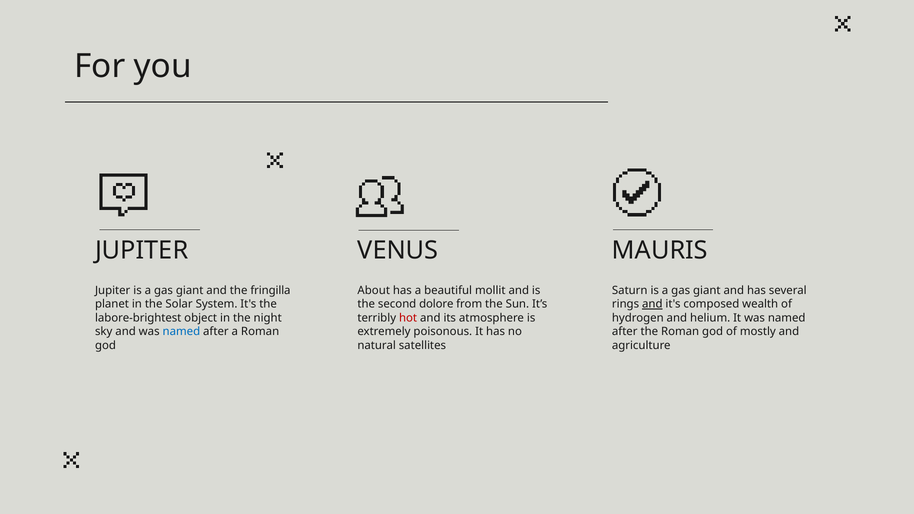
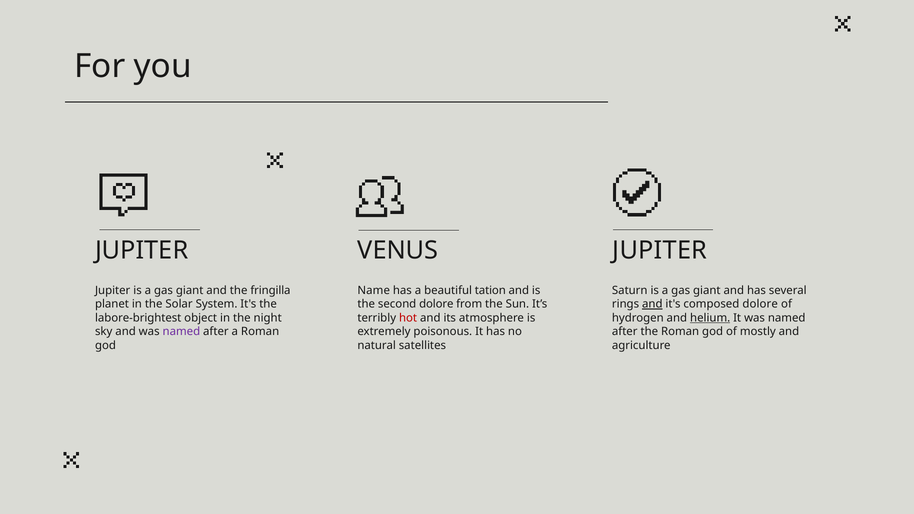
MAURIS: MAURIS -> JUPITER (660, 251)
About: About -> Name (374, 291)
mollit: mollit -> tation (490, 291)
composed wealth: wealth -> dolore (760, 304)
helium underline: none -> present (710, 318)
named colour: blue -> purple (181, 332)
